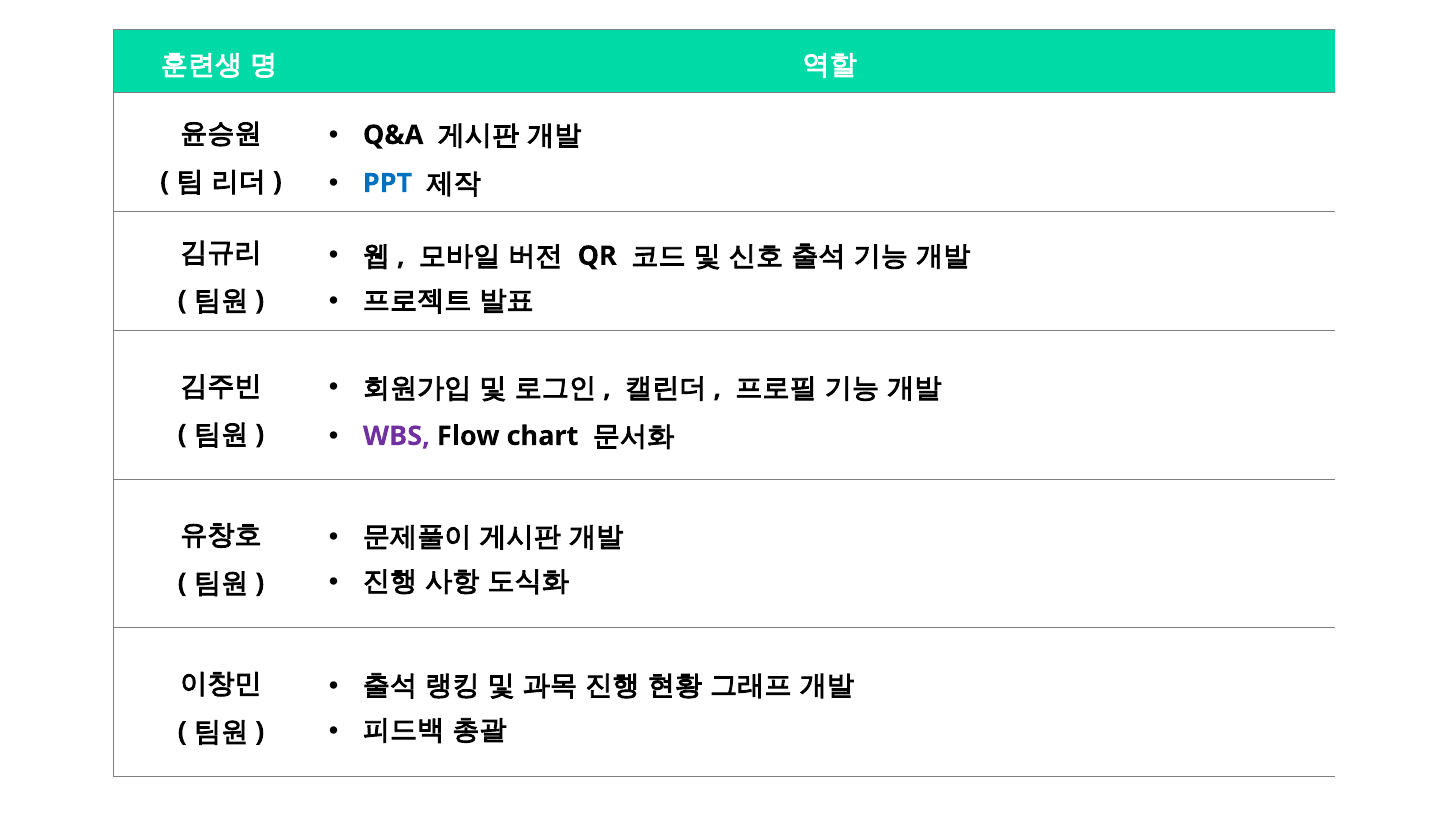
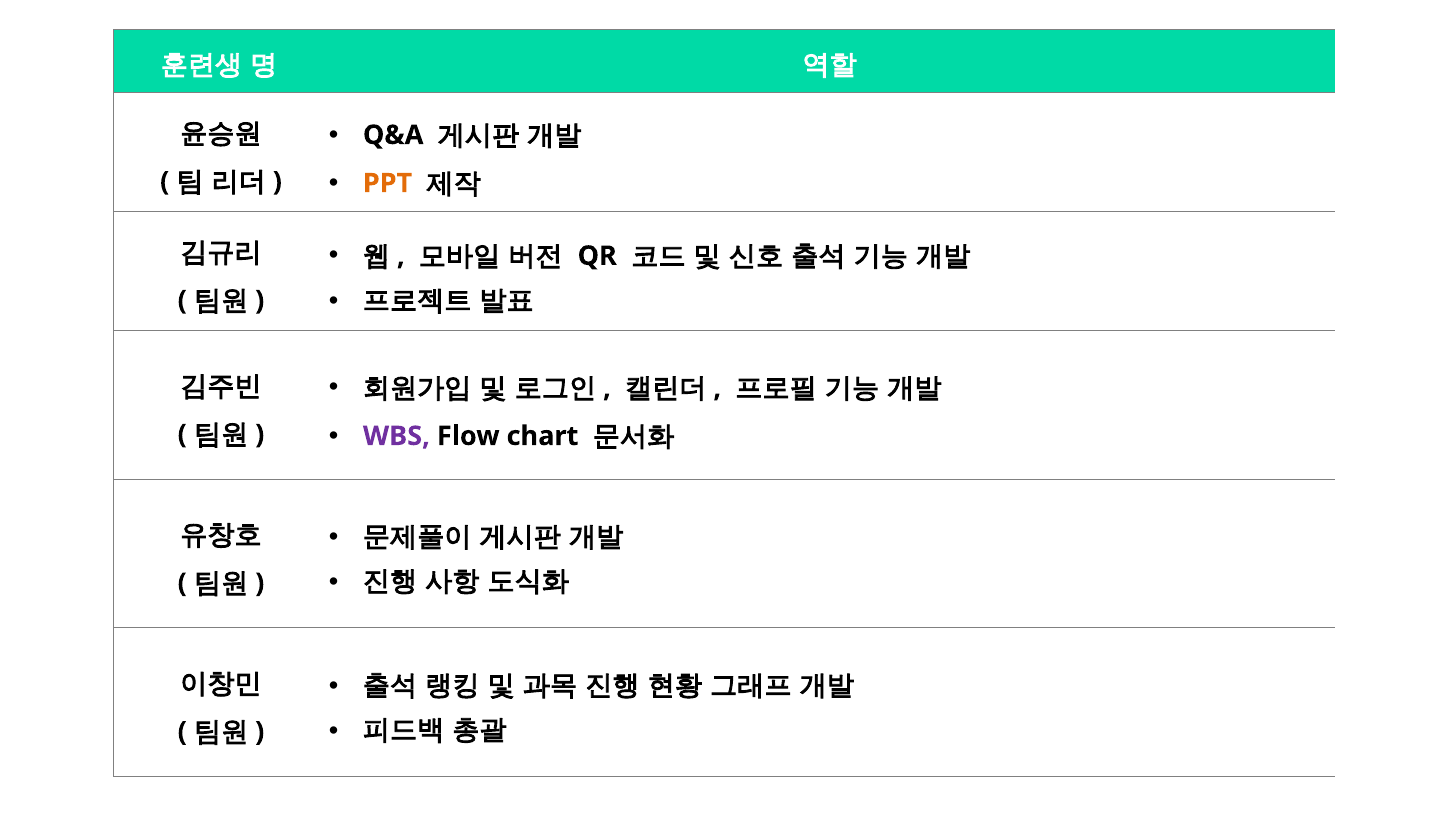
PPT colour: blue -> orange (388, 183)
